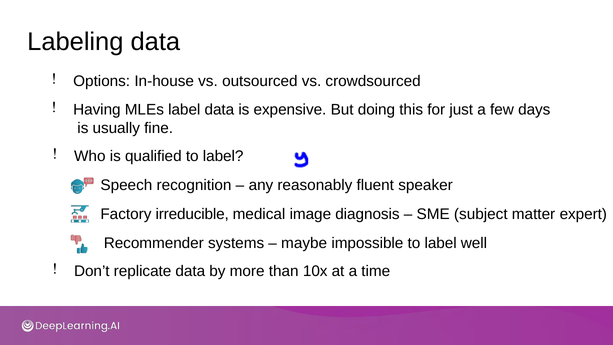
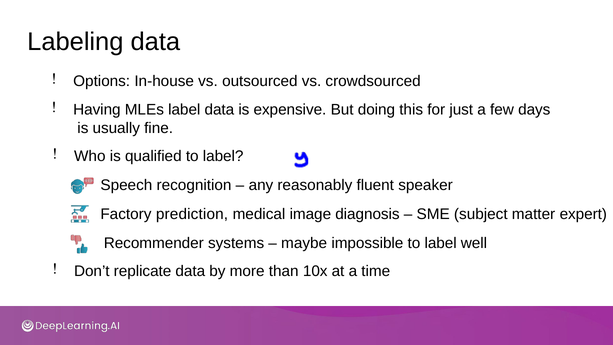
irreducible: irreducible -> prediction (192, 214)
